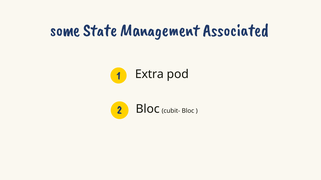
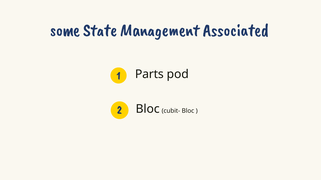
Extra: Extra -> Parts (149, 74)
